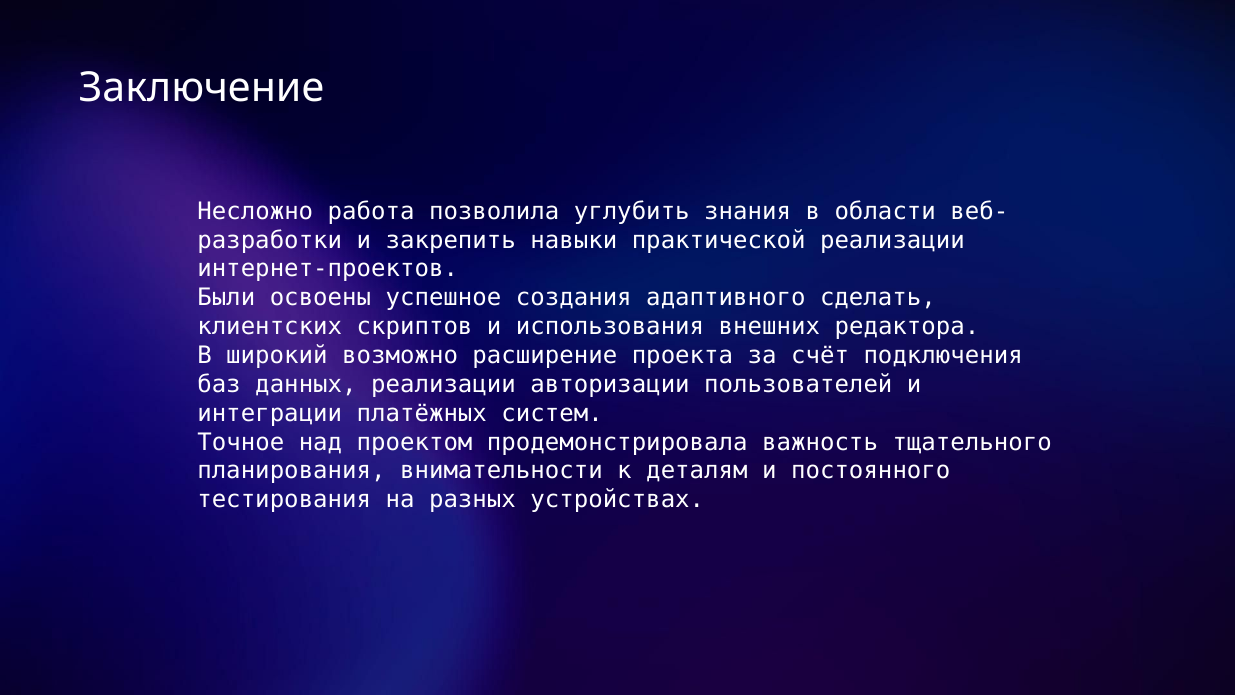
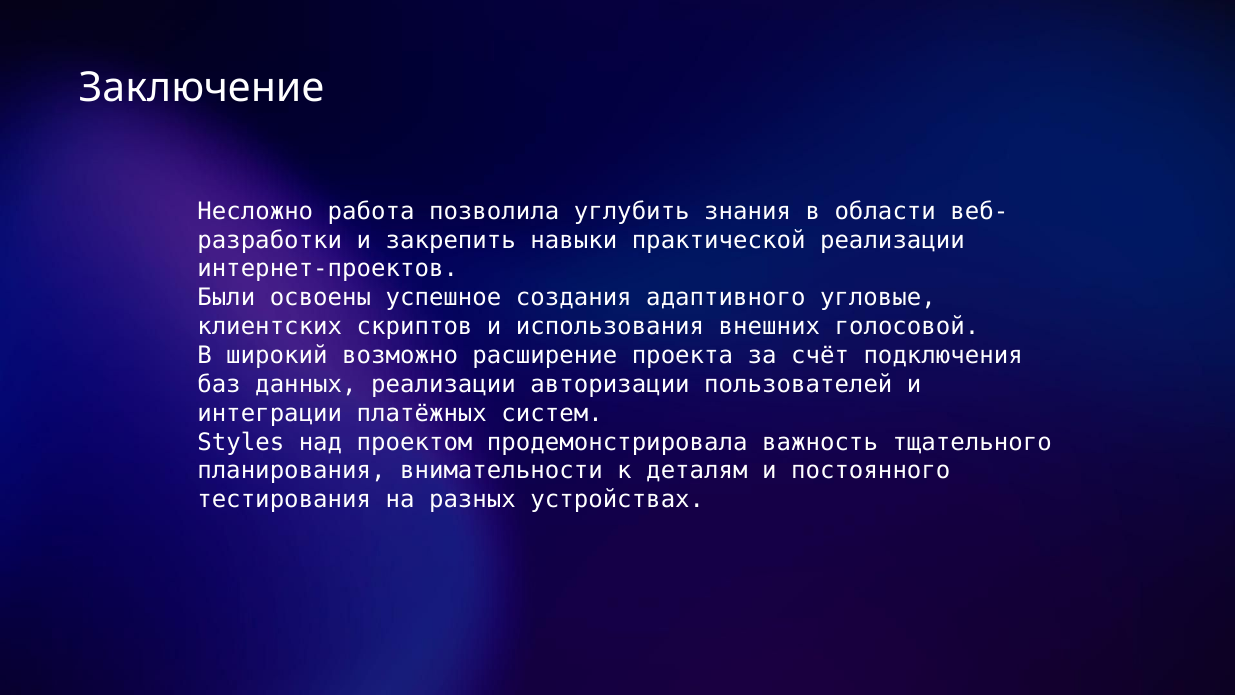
сделать: сделать -> угловые (878, 298)
редактора: редактора -> голосовой (907, 327)
Точное: Точное -> Styles (241, 442)
